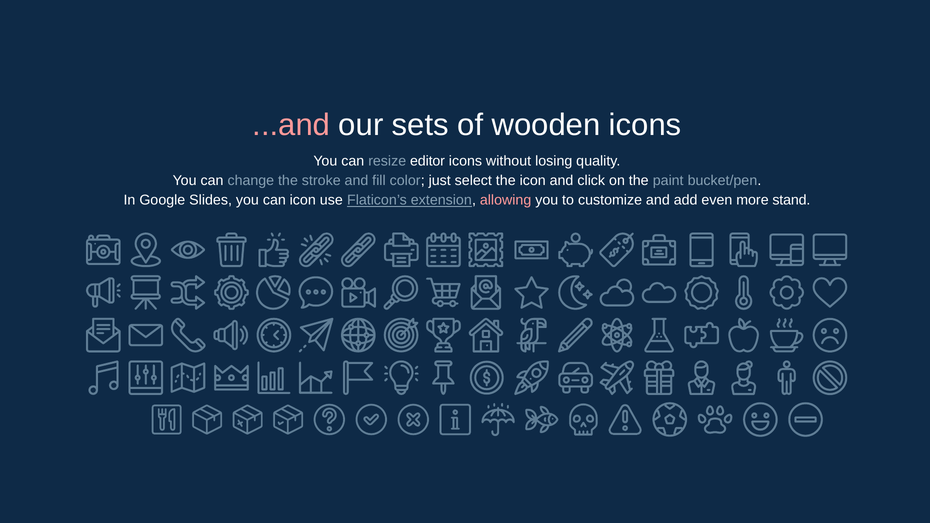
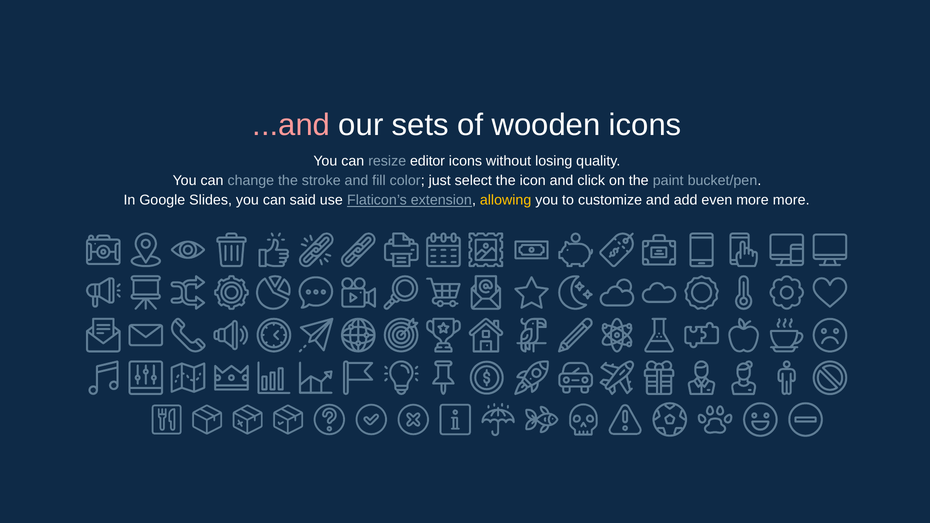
can icon: icon -> said (303, 200)
allowing colour: pink -> yellow (506, 200)
more stand: stand -> more (791, 200)
